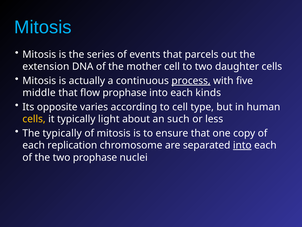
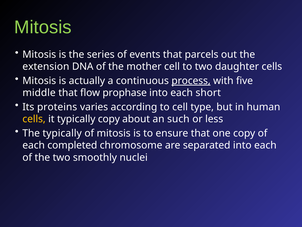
Mitosis colour: light blue -> light green (43, 27)
kinds: kinds -> short (208, 93)
opposite: opposite -> proteins (57, 107)
typically light: light -> copy (109, 119)
replication: replication -> completed (72, 145)
into underline: present -> none (242, 145)
two prophase: prophase -> smoothly (95, 157)
